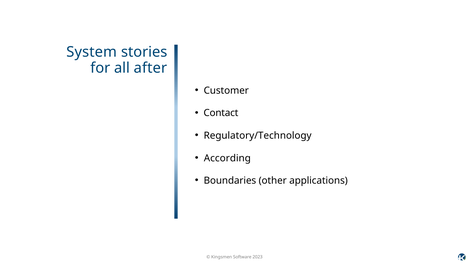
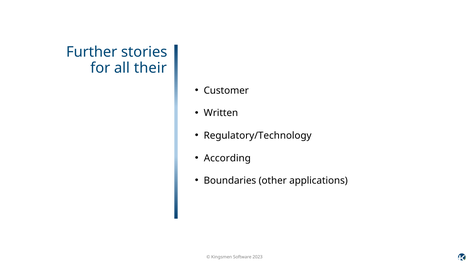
System: System -> Further (92, 52)
after: after -> their (150, 68)
Contact: Contact -> Written (221, 113)
